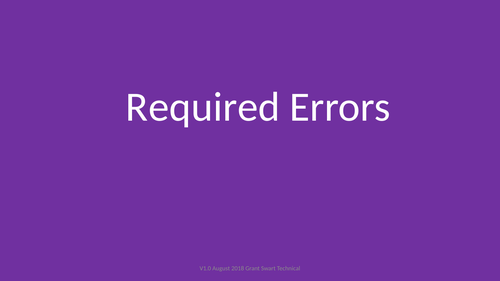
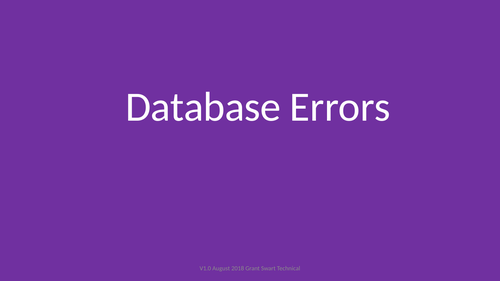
Required: Required -> Database (203, 107)
